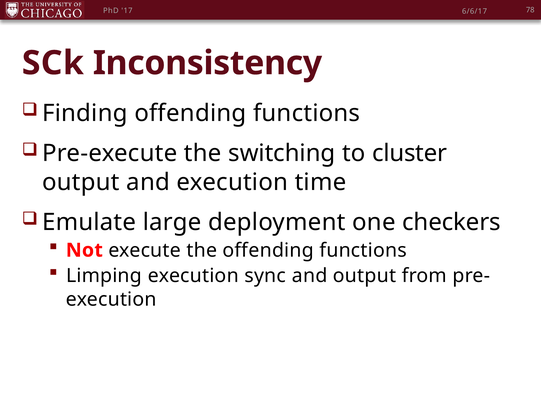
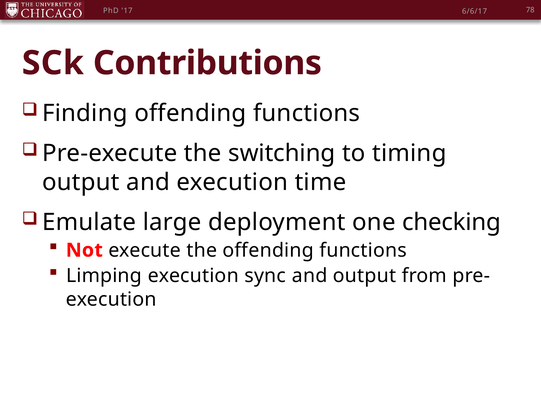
Inconsistency: Inconsistency -> Contributions (207, 63)
cluster: cluster -> timing (409, 154)
checkers: checkers -> checking (452, 223)
